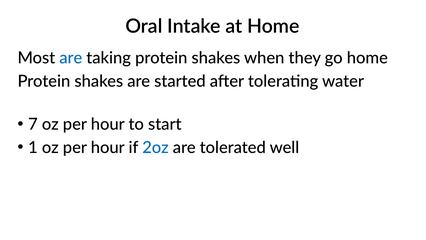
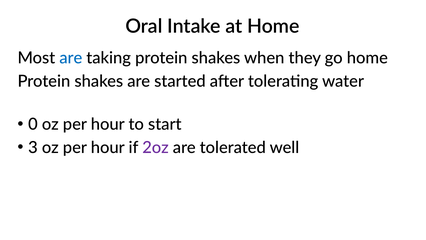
7: 7 -> 0 (33, 124)
1: 1 -> 3 (33, 148)
2oz colour: blue -> purple (155, 148)
